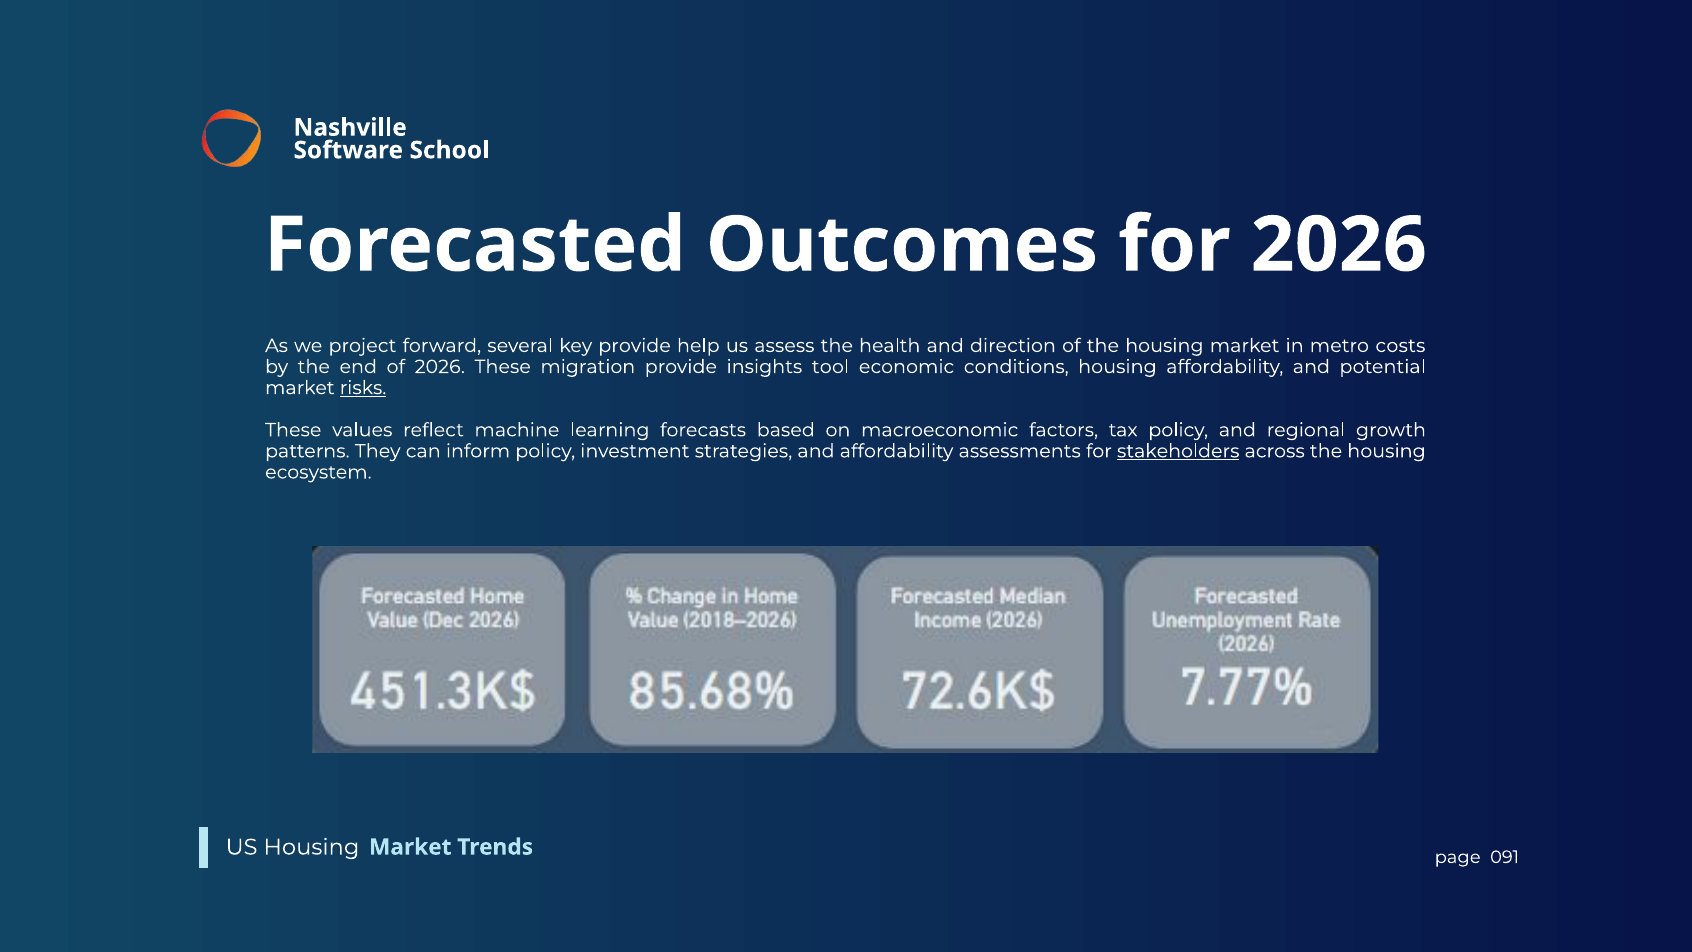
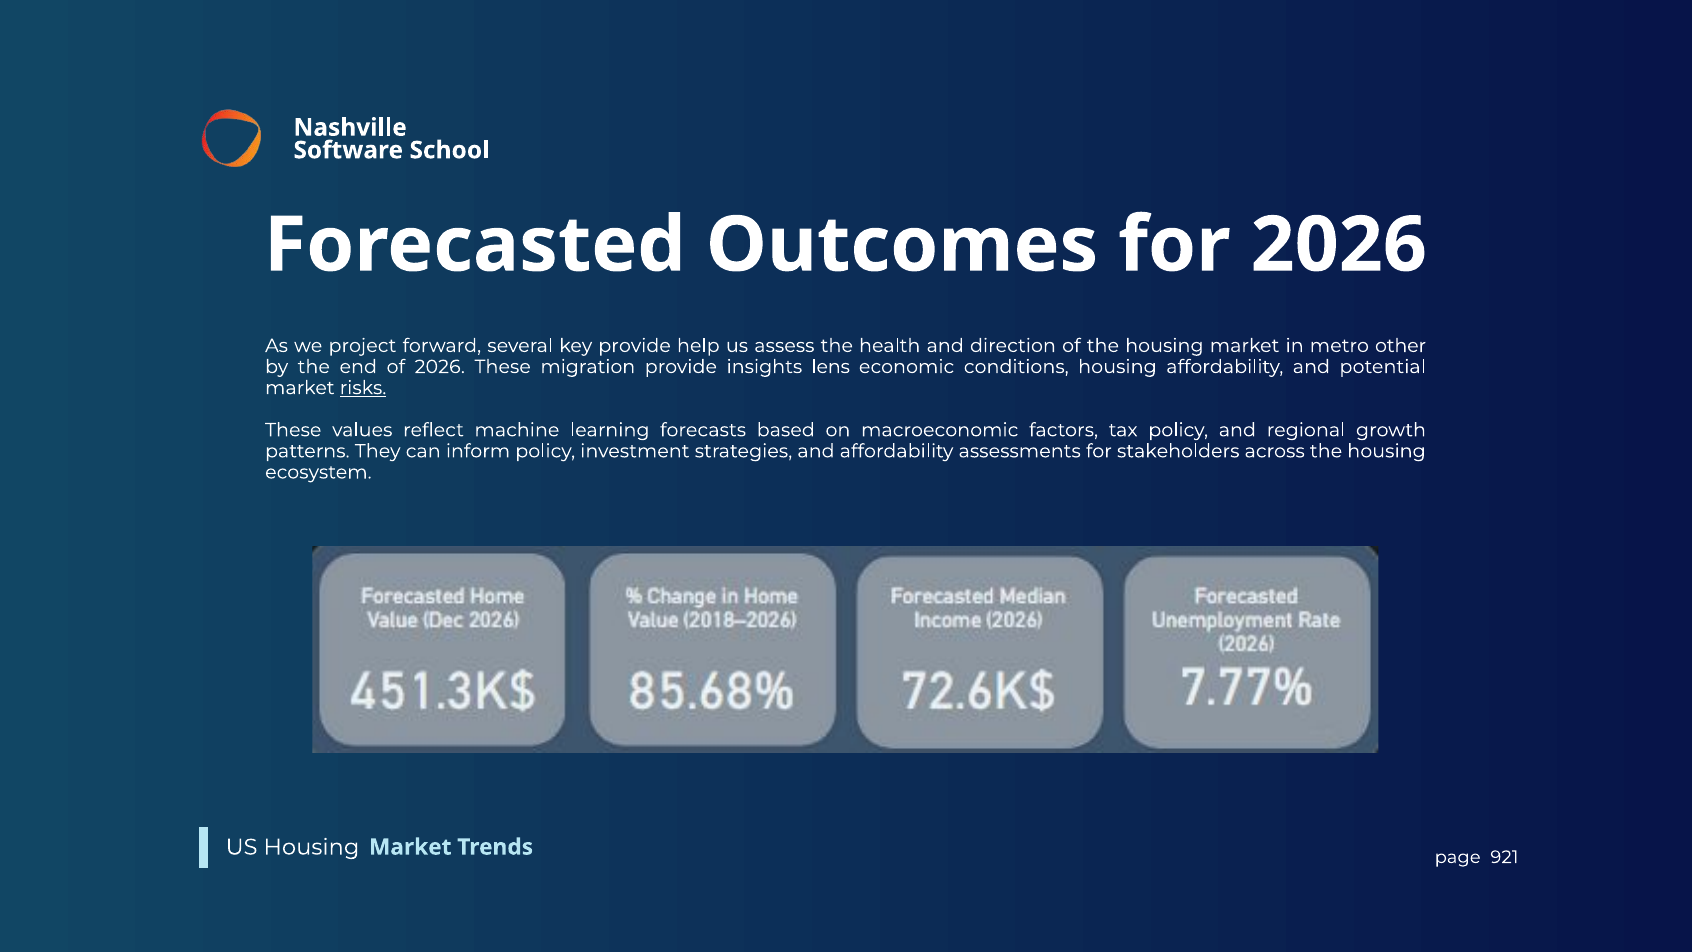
costs: costs -> other (1401, 346)
tool: tool -> lens (831, 367)
stakeholders underline: present -> none (1178, 451)
091: 091 -> 921 (1504, 857)
